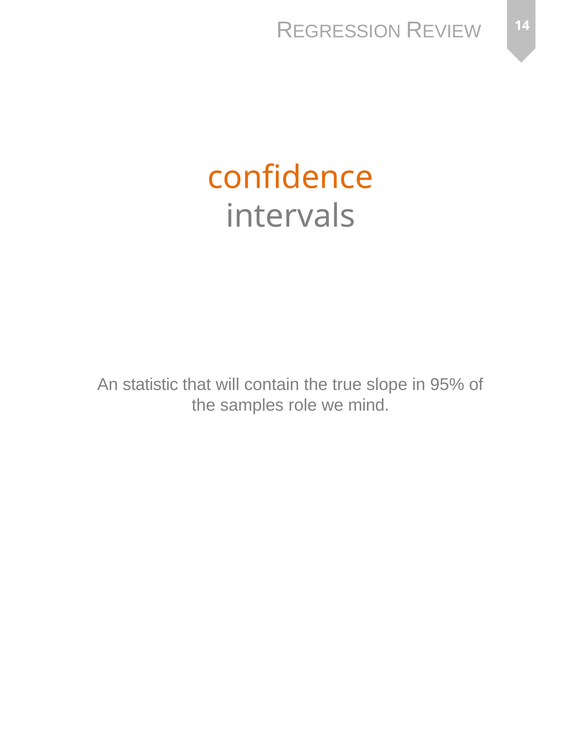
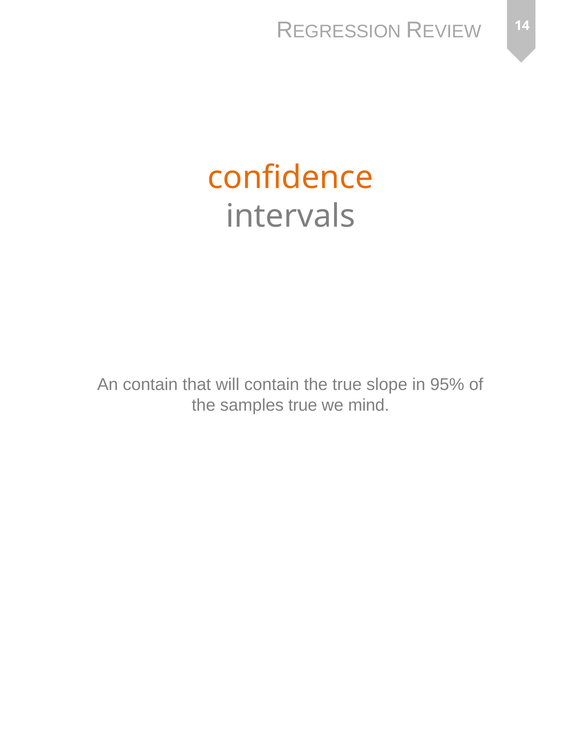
An statistic: statistic -> contain (150, 385)
samples role: role -> true (303, 406)
